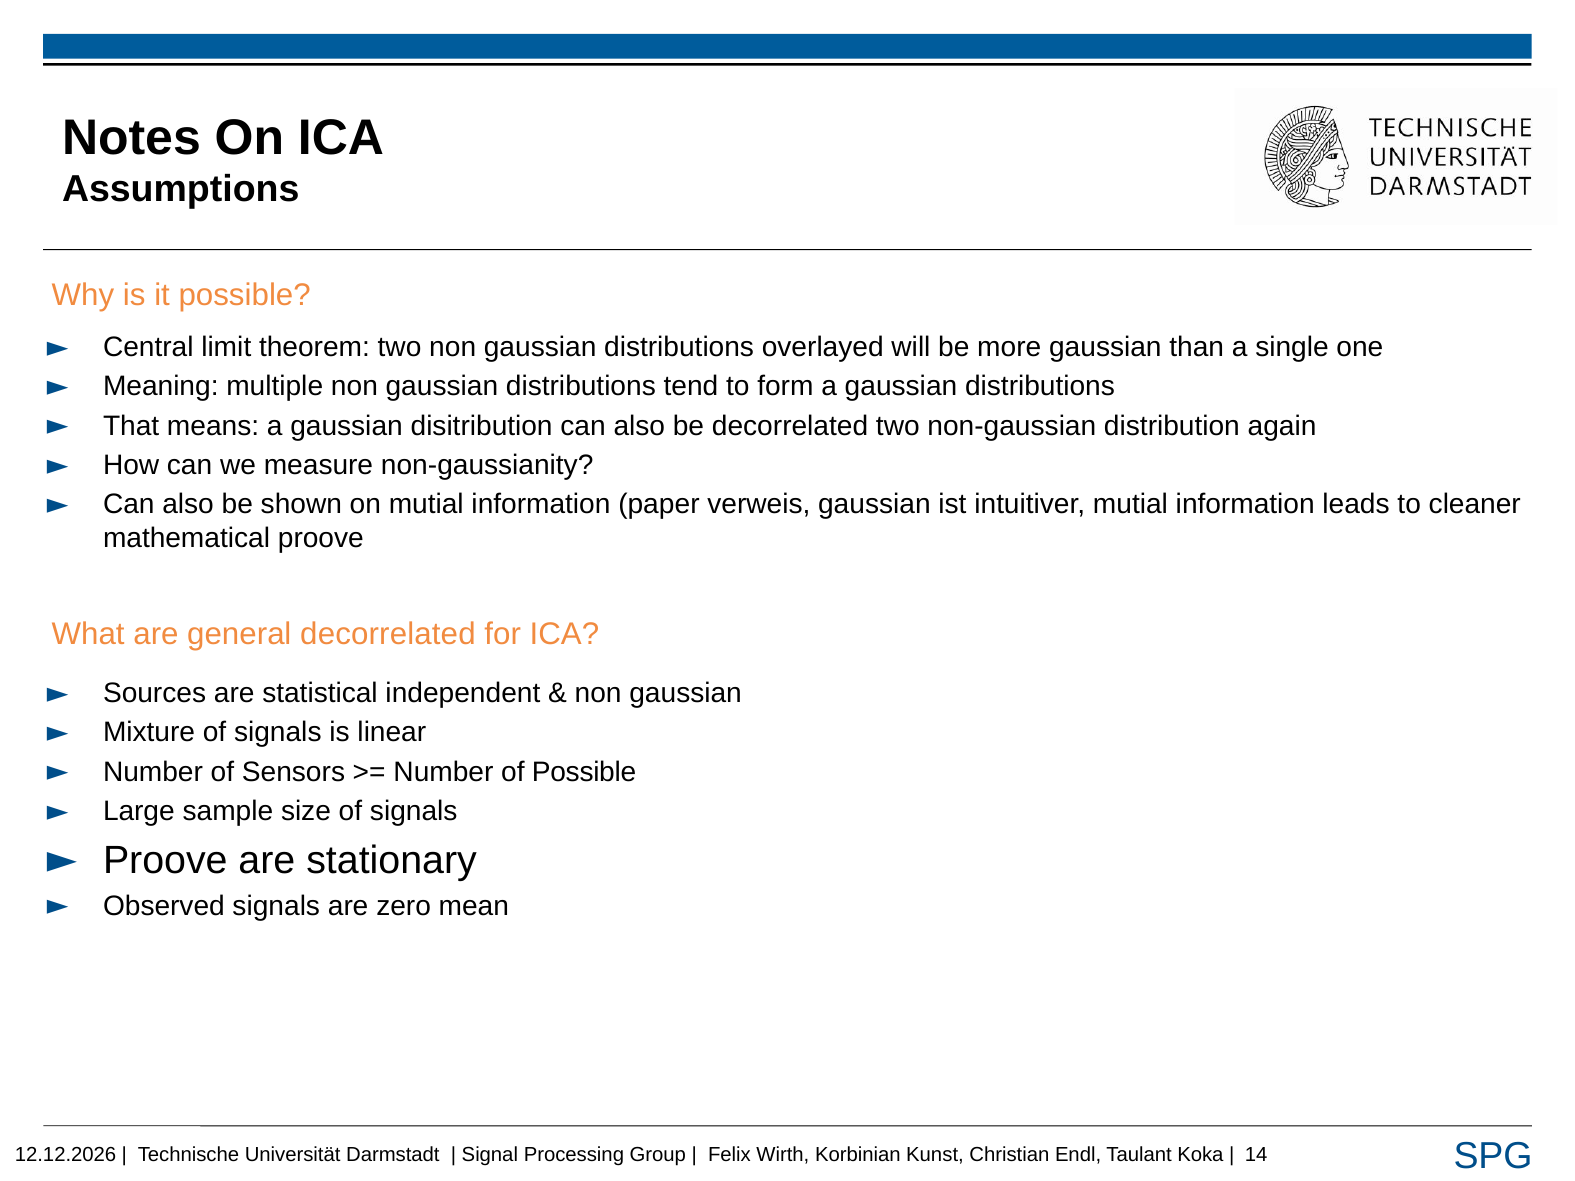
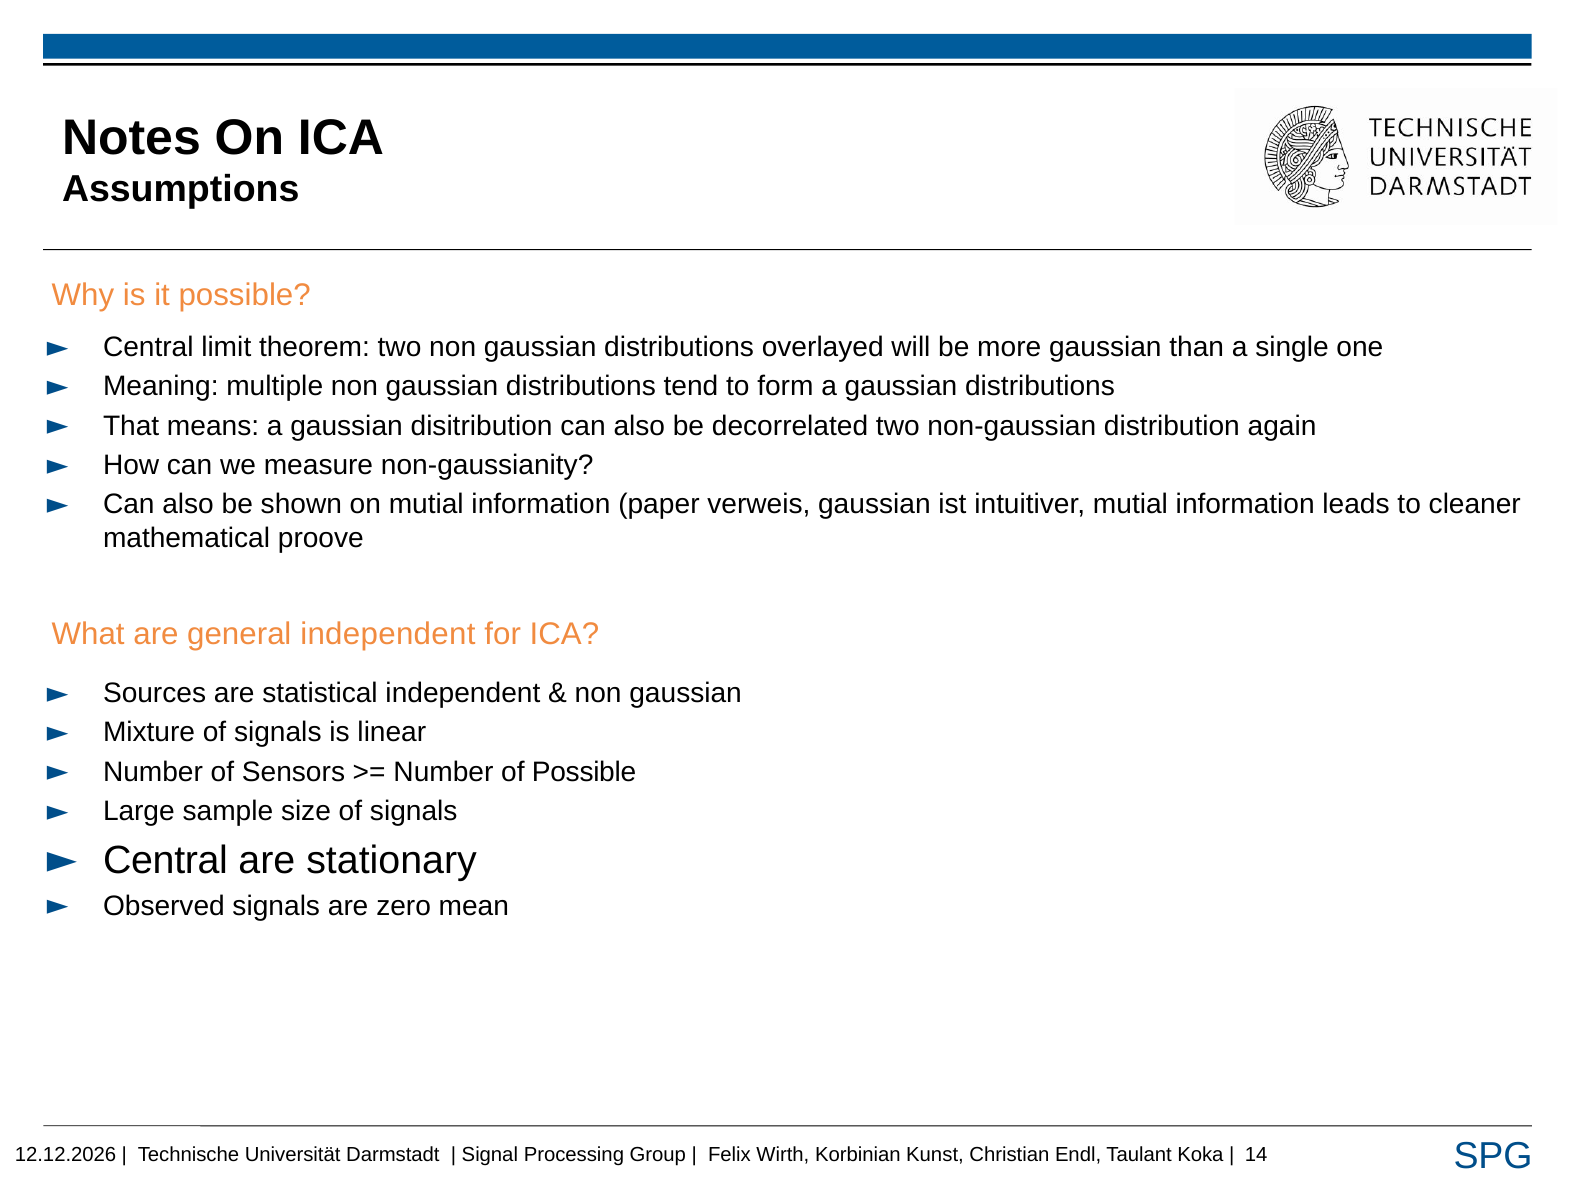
general decorrelated: decorrelated -> independent (388, 635)
Proove: Proove -> Central (165, 861)
